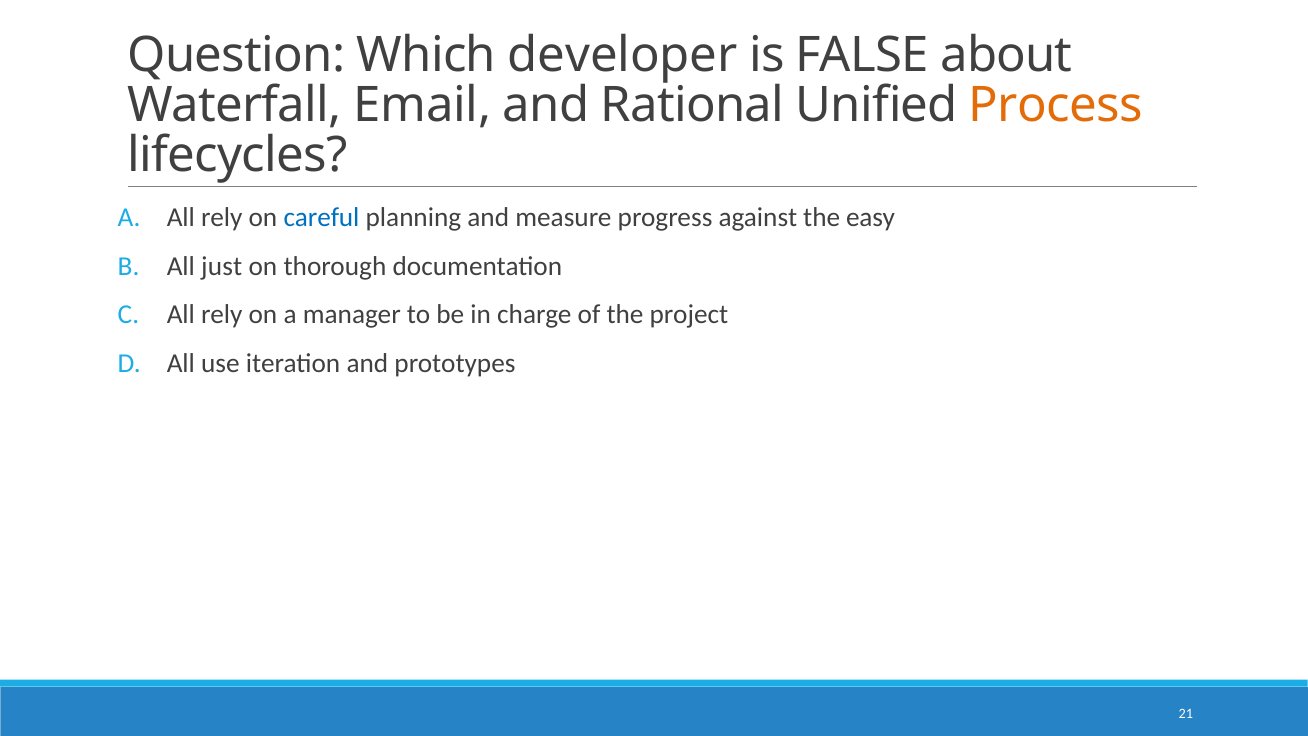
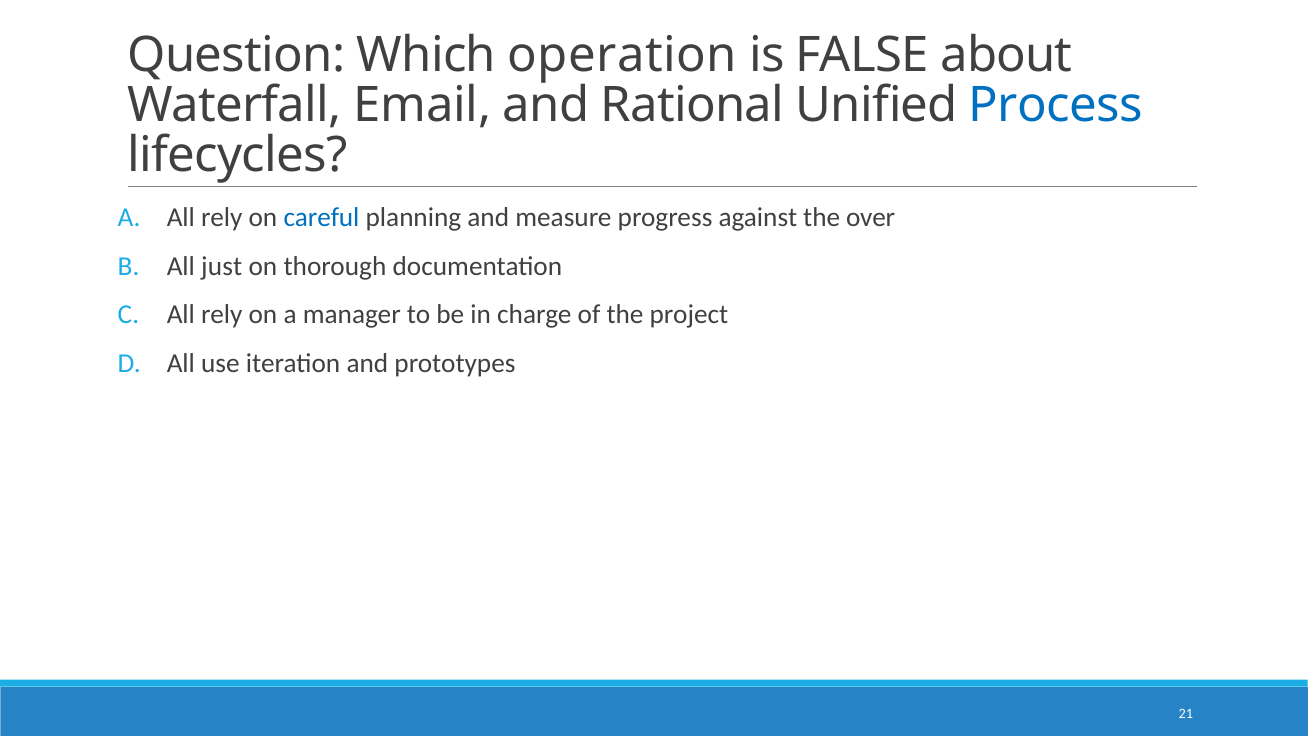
developer: developer -> operation (622, 55)
Process colour: orange -> blue (1056, 105)
easy: easy -> over (871, 217)
